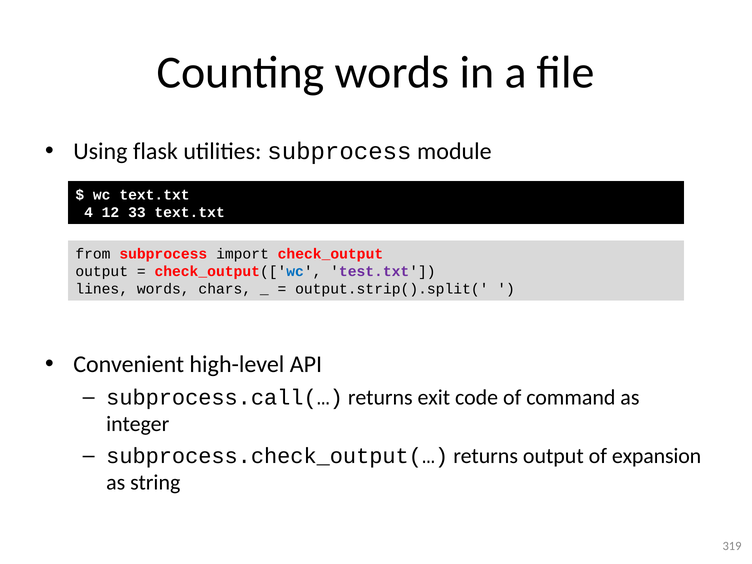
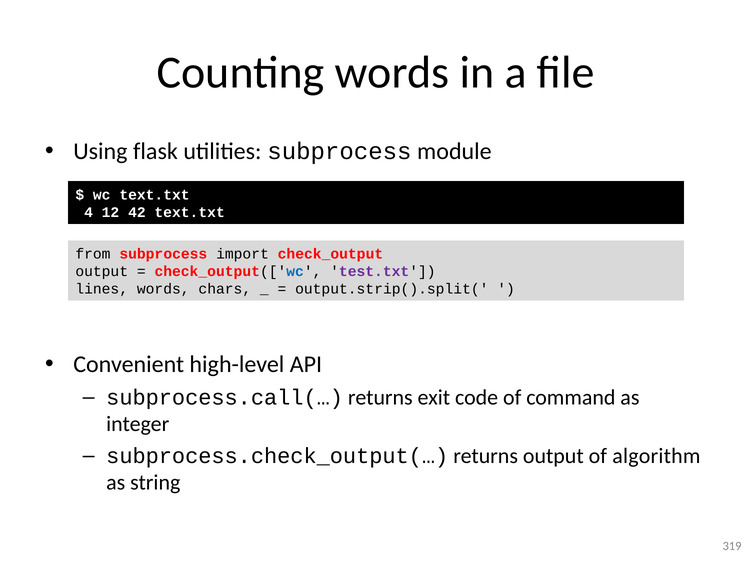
33: 33 -> 42 (137, 212)
expansion: expansion -> algorithm (656, 456)
